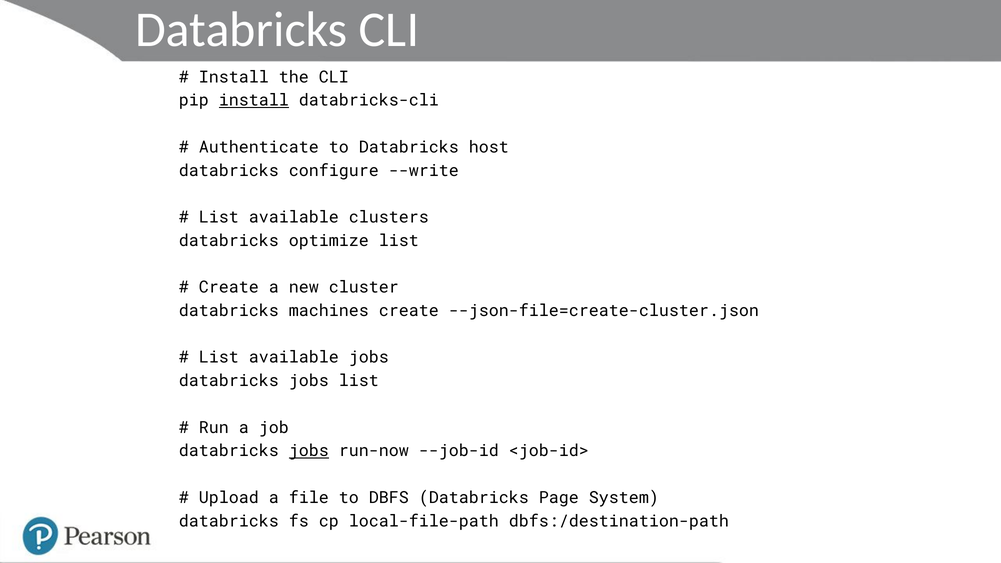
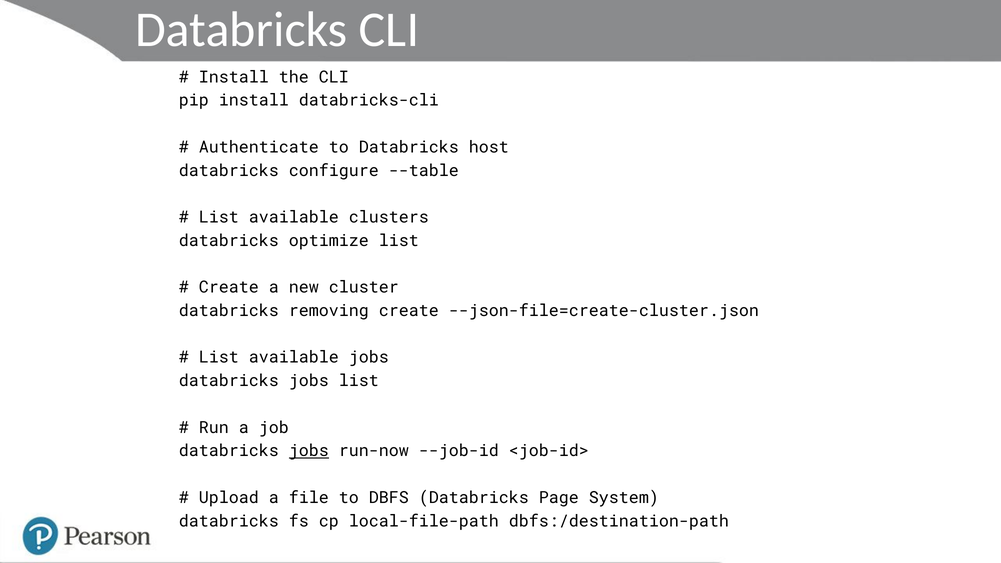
install underline: present -> none (254, 100)
--write: --write -> --table (424, 171)
machines: machines -> removing (329, 311)
